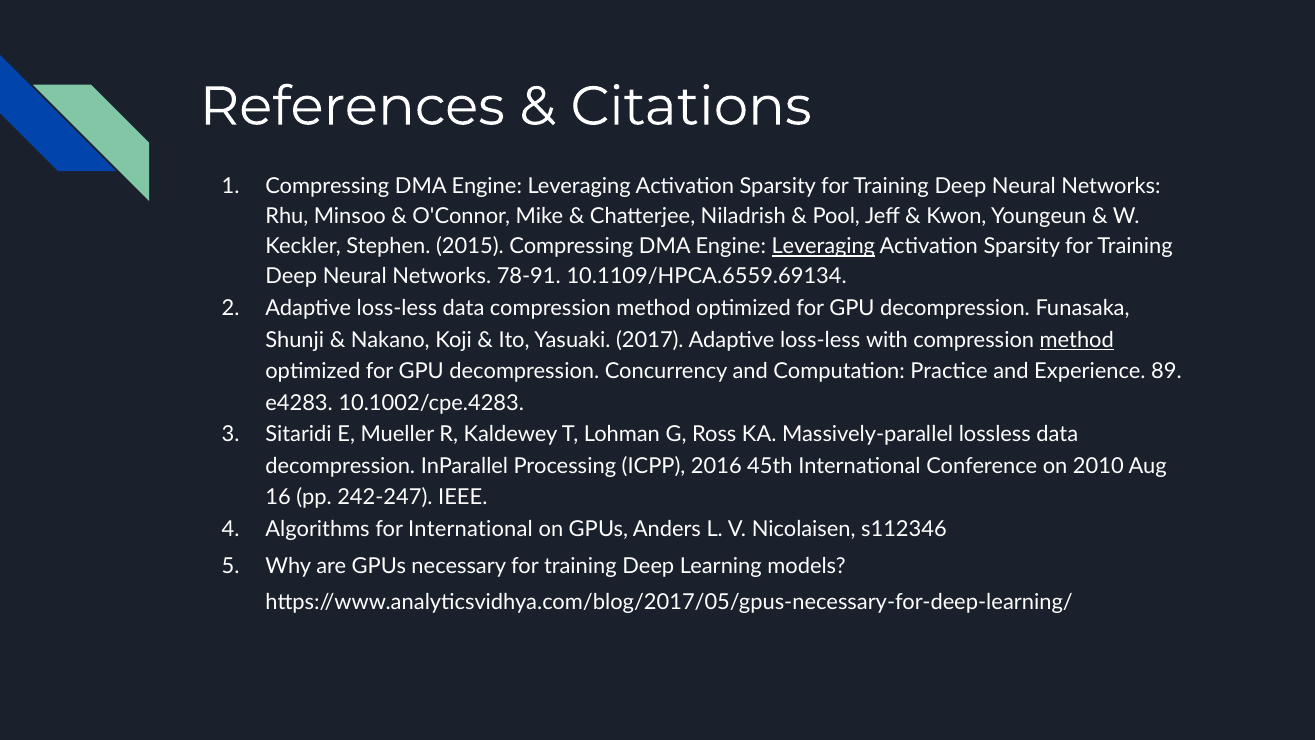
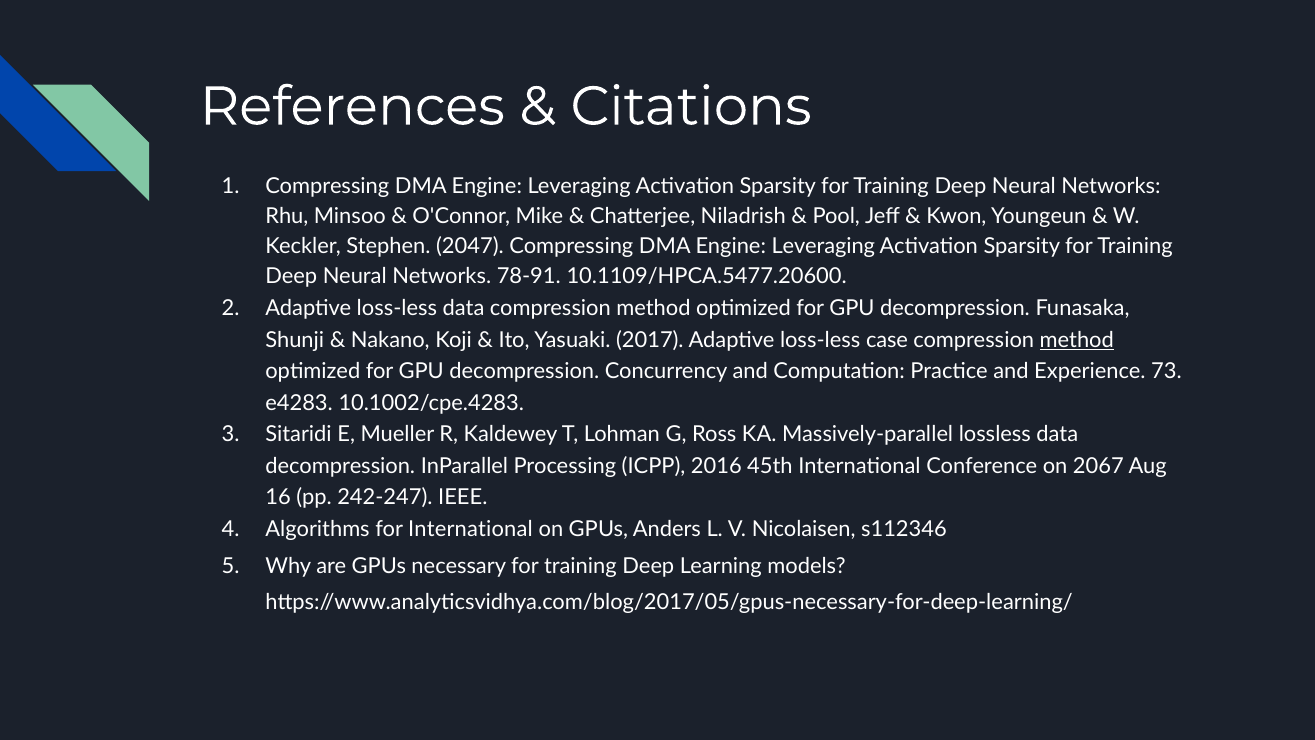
2015: 2015 -> 2047 (470, 246)
Leveraging underline: present -> none (823, 246)
10.1109/HPCA.6559.69134: 10.1109/HPCA.6559.69134 -> 10.1109/HPCA.5477.20600 (707, 277)
with: with -> case (887, 340)
89: 89 -> 73 (1167, 371)
2010: 2010 -> 2067 (1098, 466)
